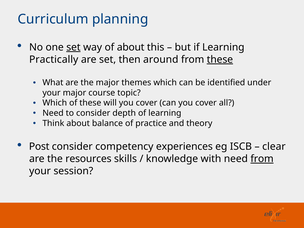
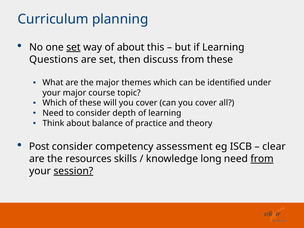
Practically: Practically -> Questions (54, 59)
around: around -> discuss (161, 59)
these underline: present -> none (220, 59)
experiences: experiences -> assessment (184, 147)
with: with -> long (211, 159)
session underline: none -> present (73, 171)
